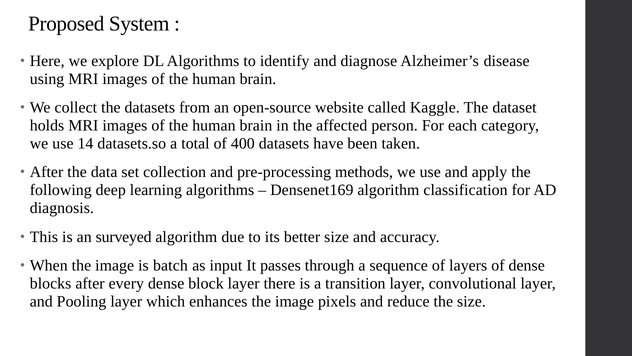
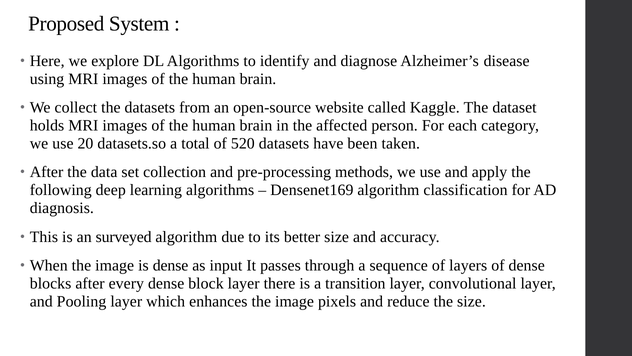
14: 14 -> 20 (85, 143)
400: 400 -> 520 (243, 143)
is batch: batch -> dense (171, 265)
